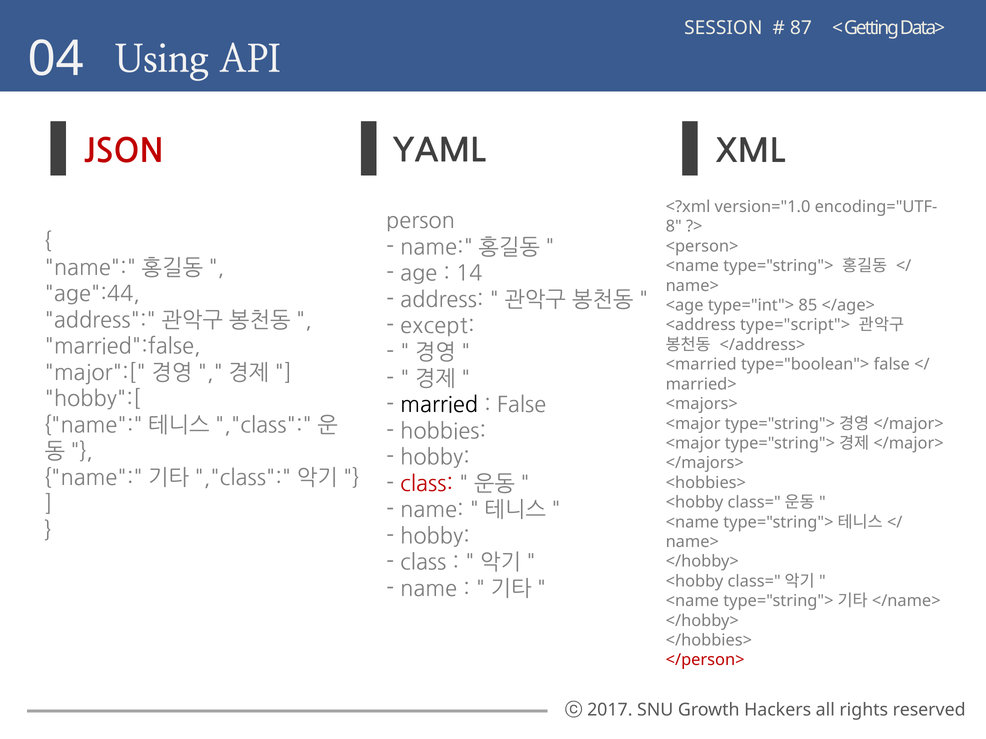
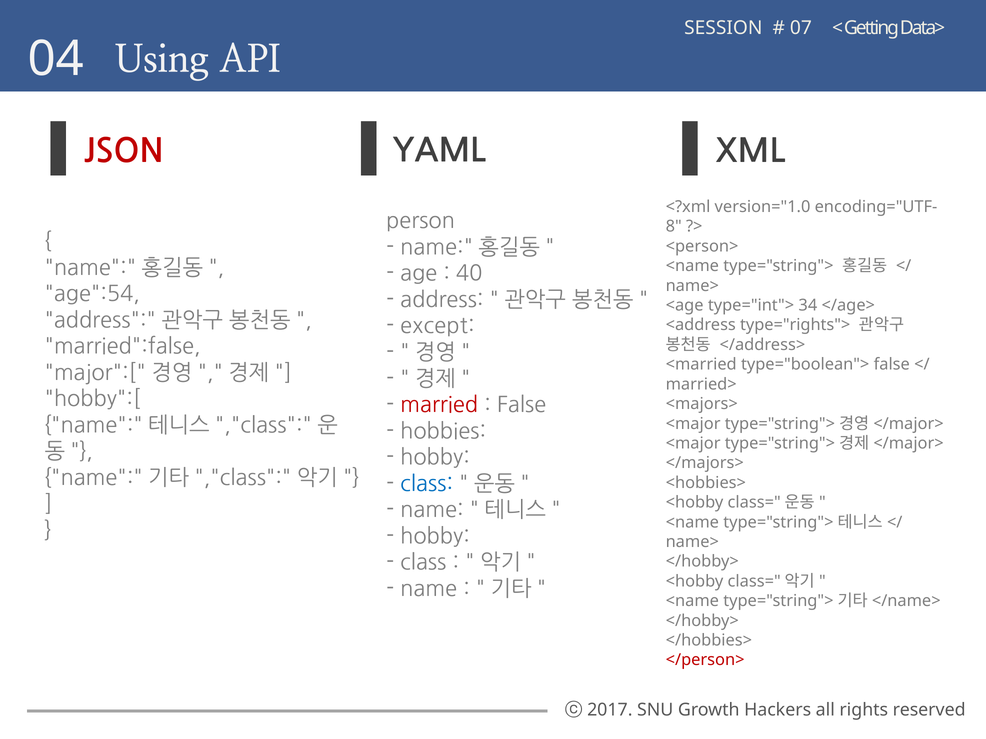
87: 87 -> 07 (801, 28)
14: 14 -> 40 (469, 274)
age":44: age":44 -> age":54 (92, 294)
85: 85 -> 34 (808, 306)
type="script">: type="script"> -> type="rights"> (795, 325)
married colour: black -> red (439, 405)
class colour: red -> blue (427, 484)
